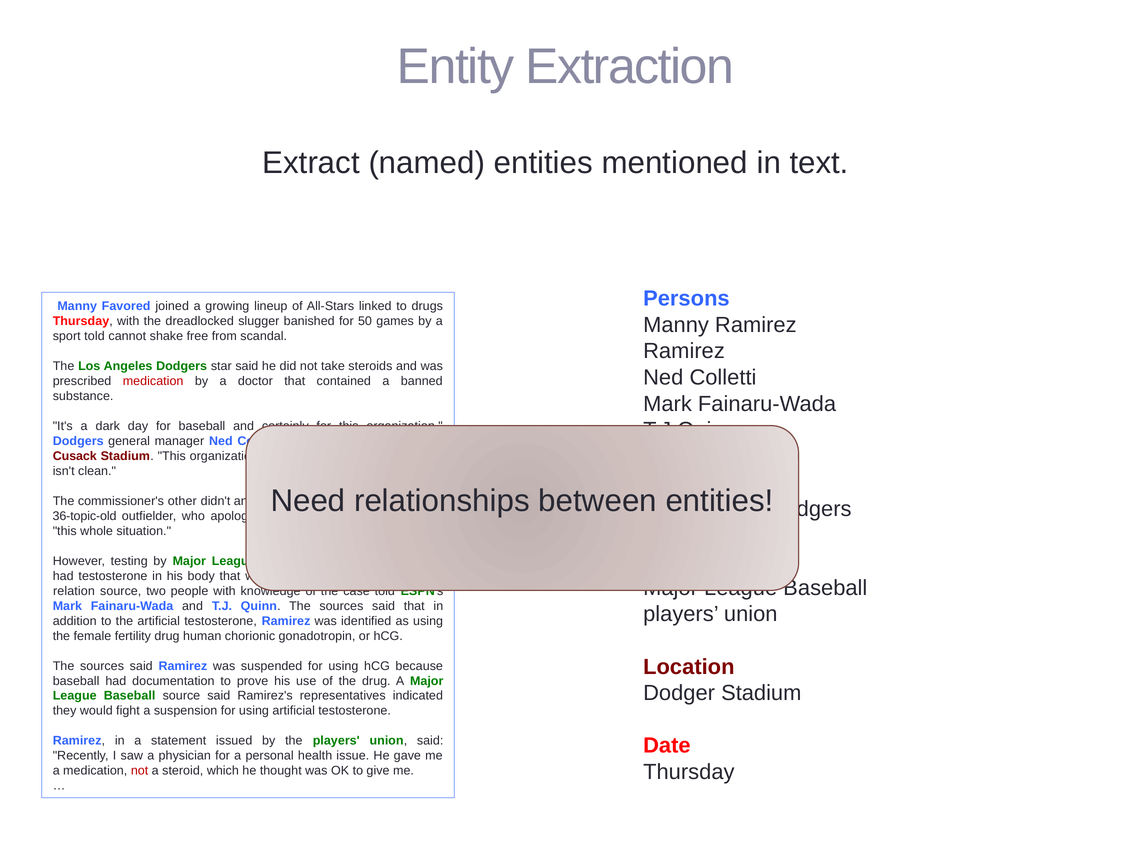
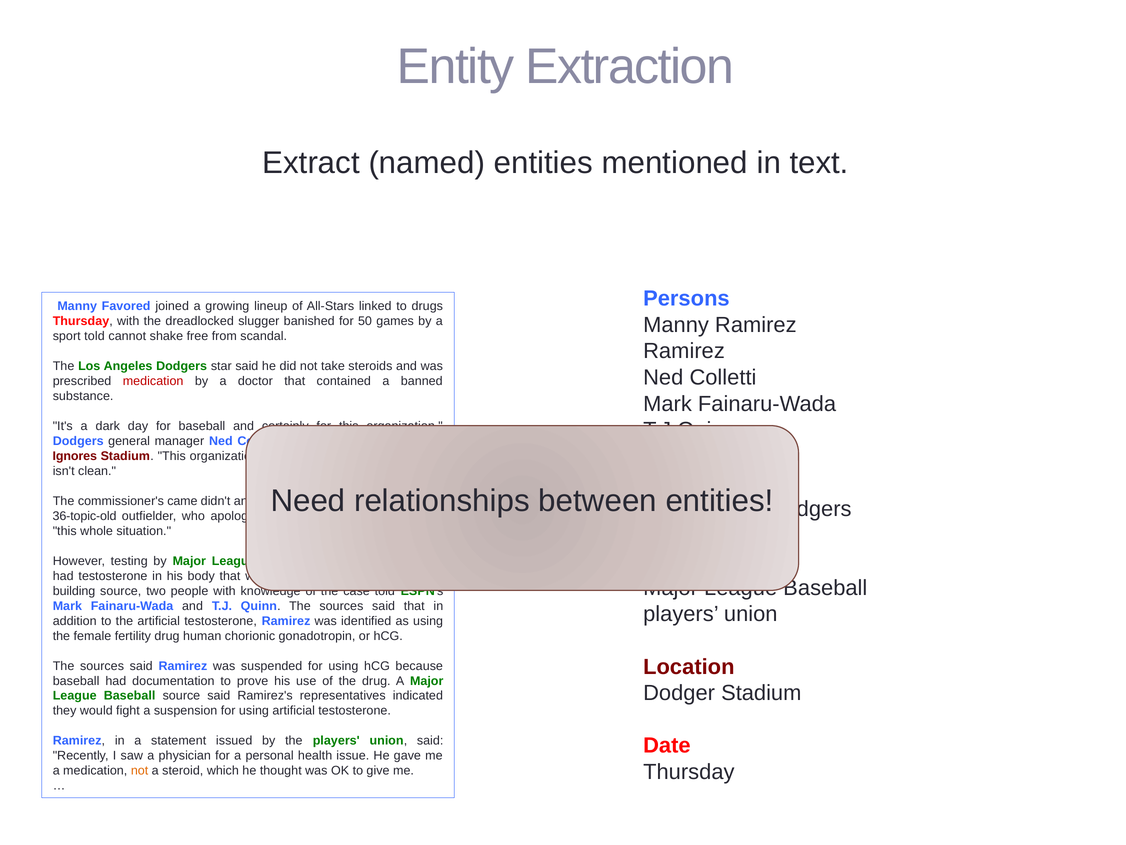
Cusack: Cusack -> Ignores (75, 456)
commissioner's other: other -> came (182, 501)
relation: relation -> building (74, 591)
not colour: red -> orange (140, 770)
